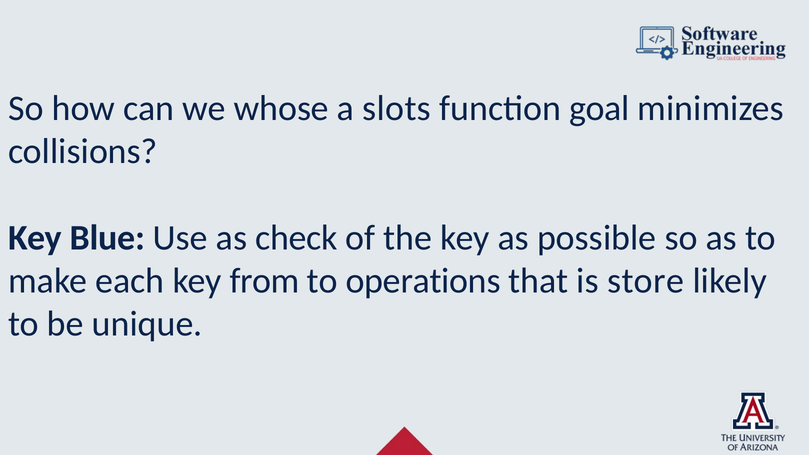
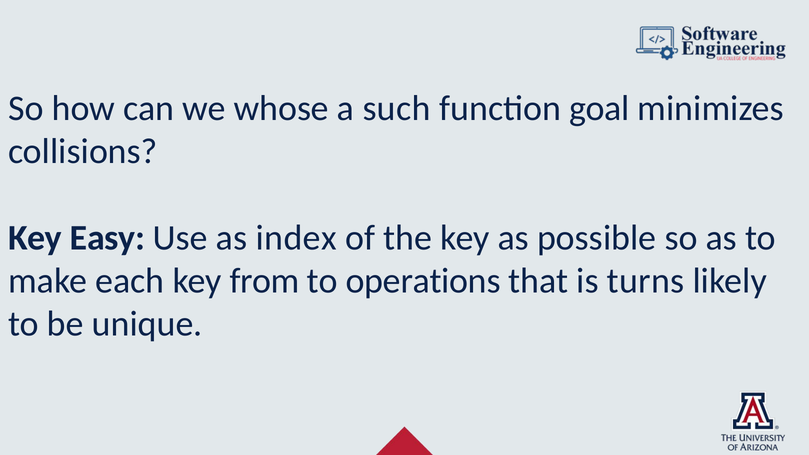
slots: slots -> such (397, 108)
Blue: Blue -> Easy (107, 238)
check: check -> index (296, 238)
store: store -> turns (646, 281)
